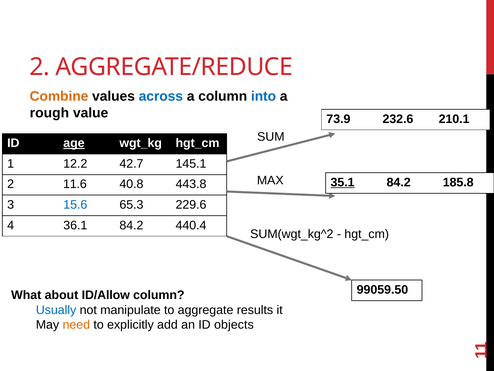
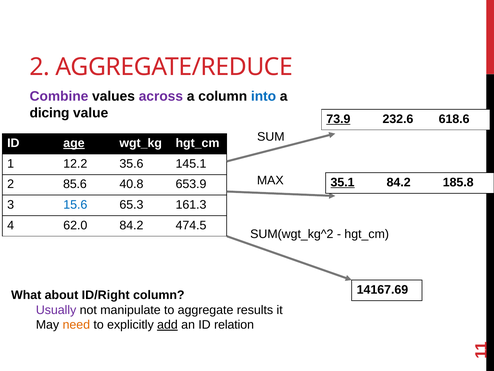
Combine colour: orange -> purple (59, 96)
across colour: blue -> purple (161, 96)
rough: rough -> dicing (50, 113)
73.9 underline: none -> present (338, 119)
210.1: 210.1 -> 618.6 (454, 119)
42.7: 42.7 -> 35.6 (131, 163)
11.6: 11.6 -> 85.6 (75, 184)
443.8: 443.8 -> 653.9 (191, 184)
229.6: 229.6 -> 161.3 (191, 204)
36.1: 36.1 -> 62.0 (75, 225)
440.4: 440.4 -> 474.5 (191, 225)
99059.50: 99059.50 -> 14167.69 (382, 289)
ID/Allow: ID/Allow -> ID/Right (106, 295)
Usually colour: blue -> purple (56, 310)
add underline: none -> present (167, 324)
objects: objects -> relation (234, 324)
